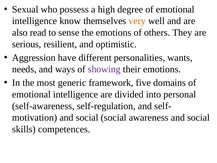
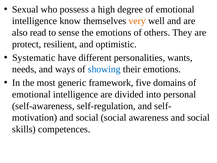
serious: serious -> protect (27, 44)
Aggression: Aggression -> Systematic (34, 58)
showing colour: purple -> blue (104, 69)
